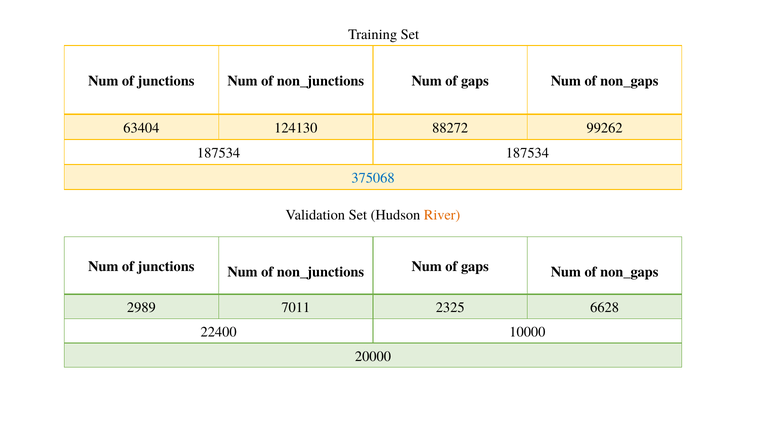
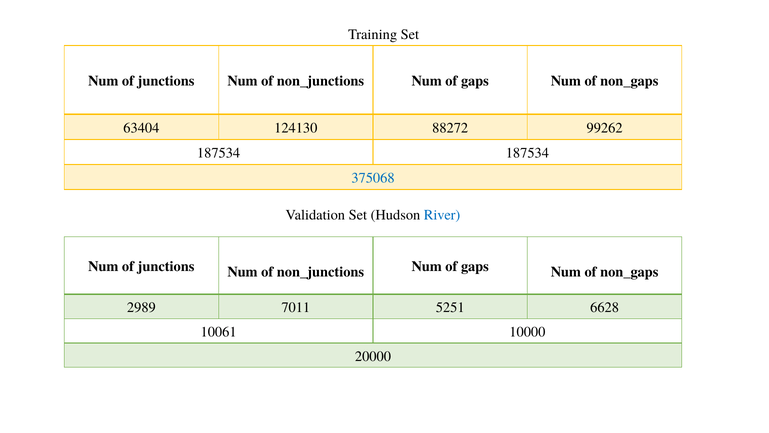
River colour: orange -> blue (442, 215)
2325: 2325 -> 5251 (450, 307)
22400: 22400 -> 10061 (219, 332)
